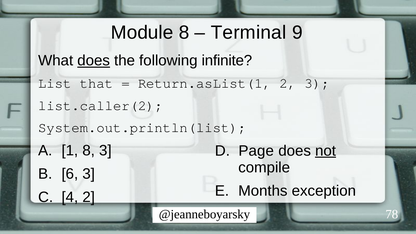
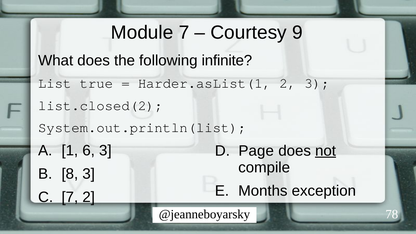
Module 8: 8 -> 7 (184, 32)
Terminal: Terminal -> Courtesy (249, 32)
does underline: present -> none (94, 61)
that: that -> true (96, 83)
Return.asList(1: Return.asList(1 -> Harder.asList(1 (205, 83)
list.caller(2: list.caller(2 -> list.closed(2 (101, 105)
1 8: 8 -> 6 (89, 150)
6: 6 -> 8 (70, 174)
4: 4 -> 7 (70, 197)
